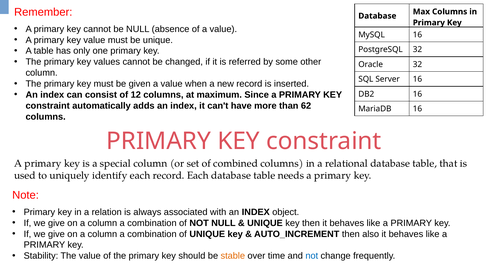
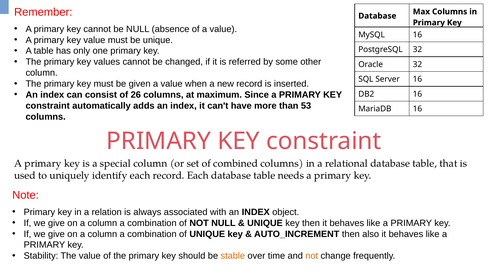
12: 12 -> 26 (136, 95)
62: 62 -> 53 (306, 106)
not colour: blue -> orange (312, 256)
